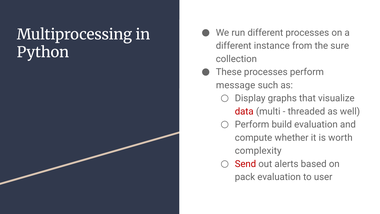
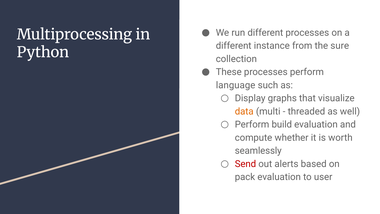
message: message -> language (236, 85)
data colour: red -> orange (244, 111)
complexity: complexity -> seamlessly (258, 151)
